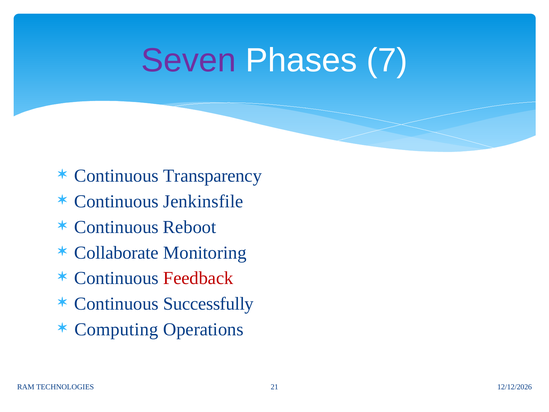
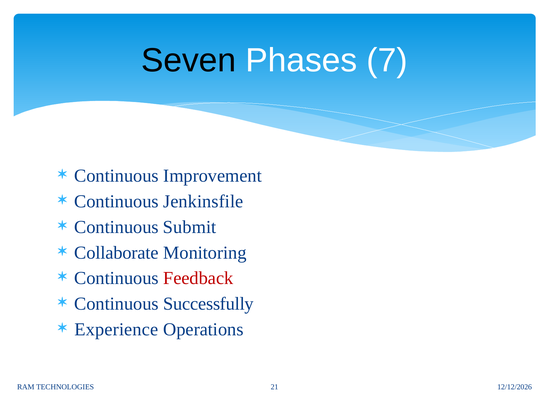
Seven colour: purple -> black (189, 60)
Transparency: Transparency -> Improvement (213, 176)
Reboot: Reboot -> Submit (190, 227)
Computing: Computing -> Experience (116, 329)
